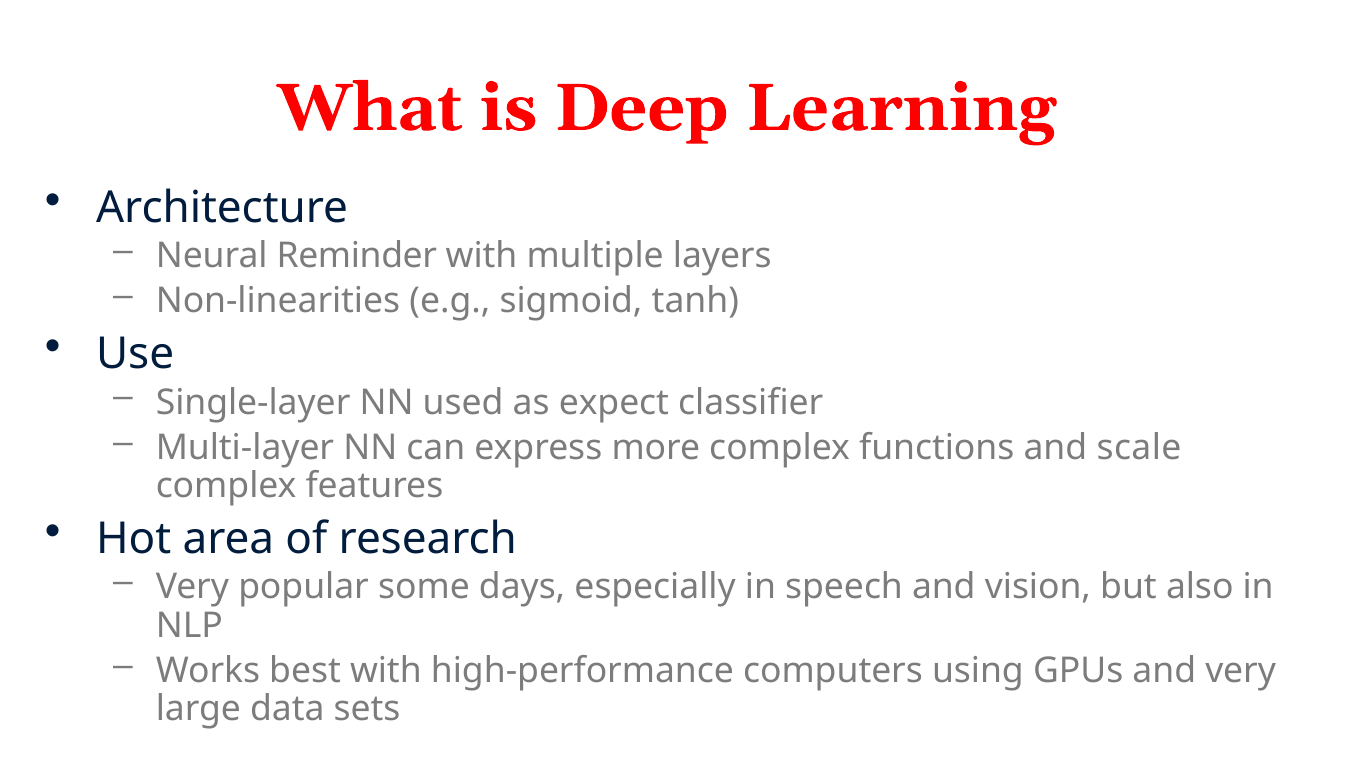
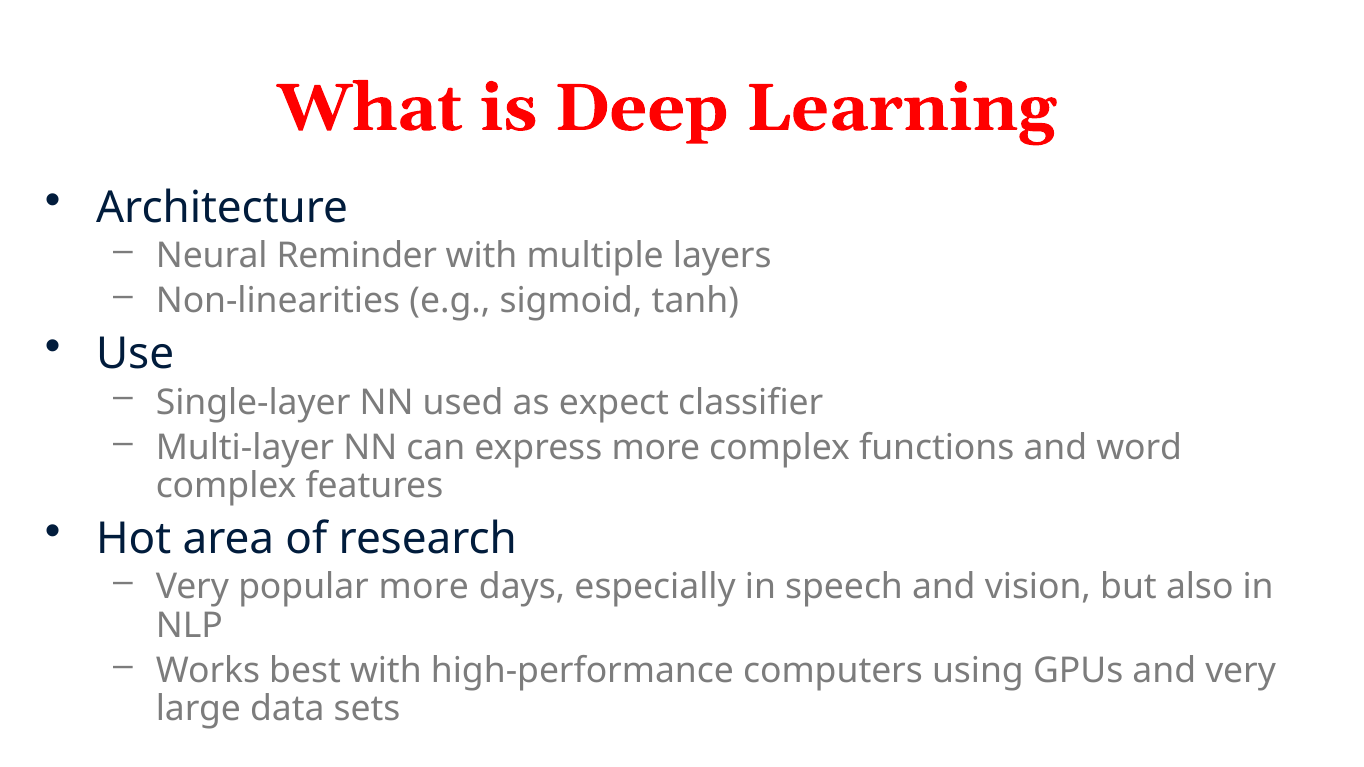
scale: scale -> word (1139, 448)
popular some: some -> more (424, 587)
